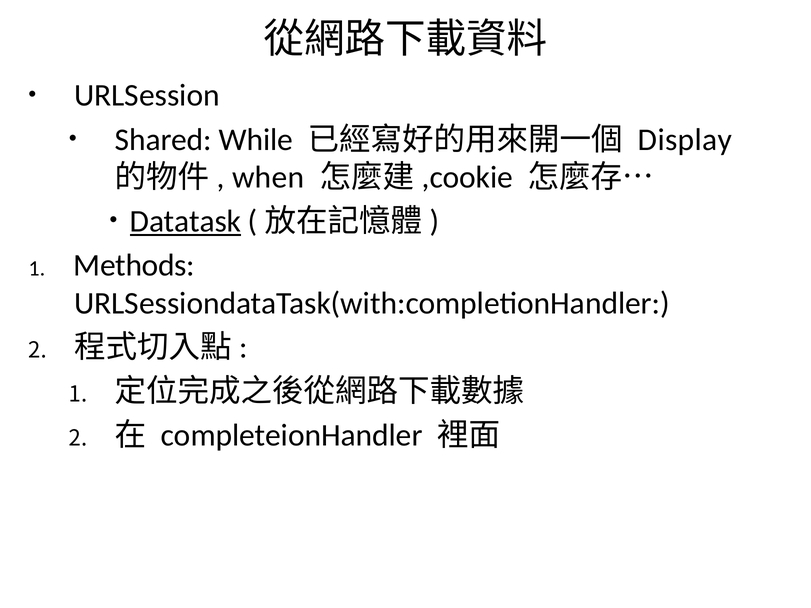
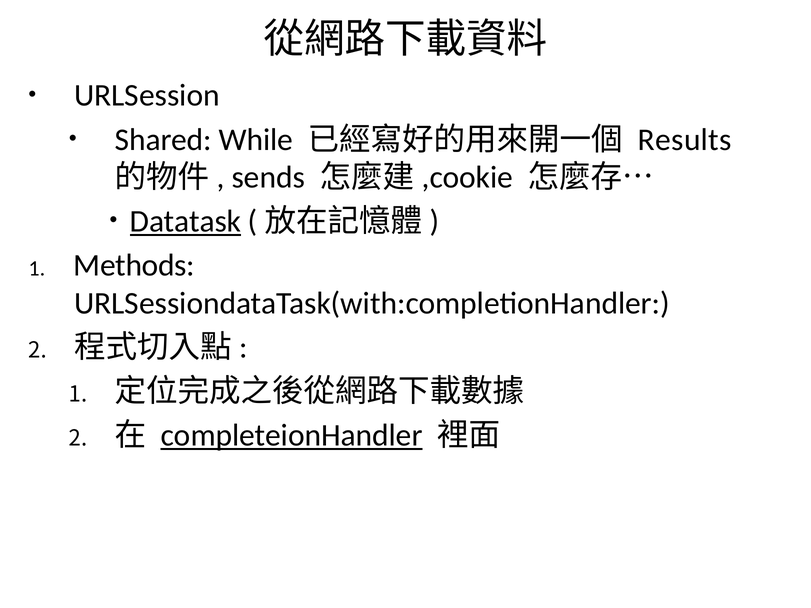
Display: Display -> Results (685, 140)
when: when -> sends (268, 177)
completeionHandler underline: none -> present (292, 436)
